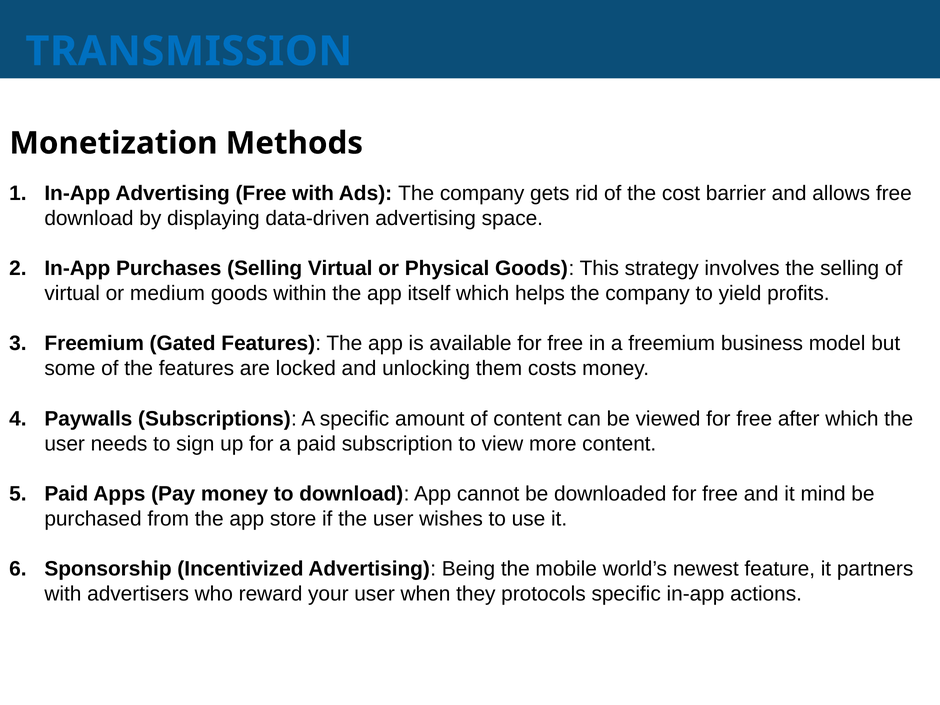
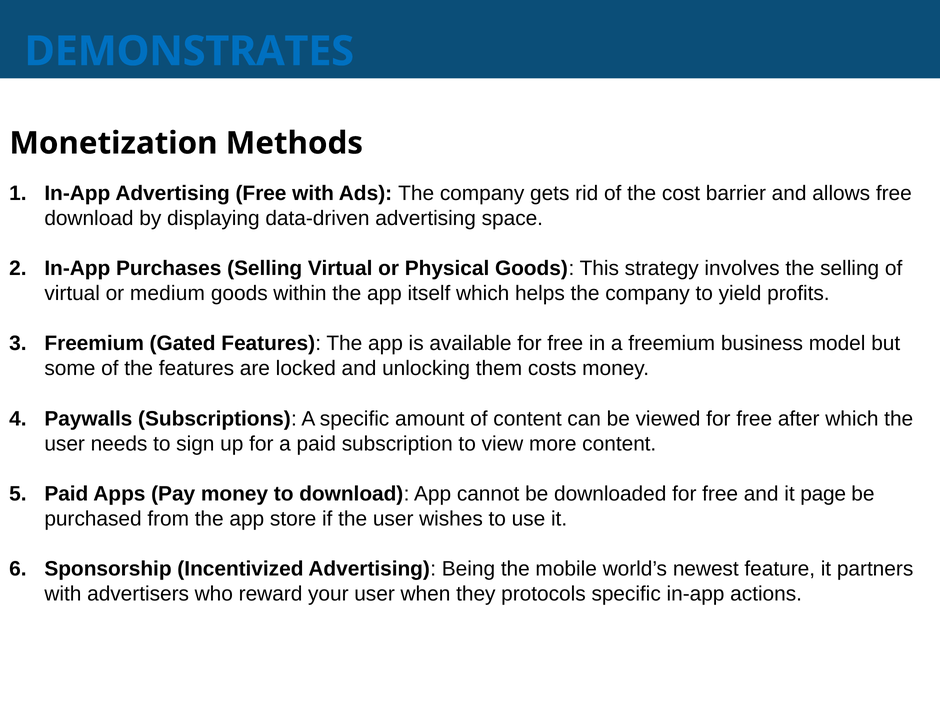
TRANSMISSION: TRANSMISSION -> DEMONSTRATES (189, 51)
mind: mind -> page (823, 494)
